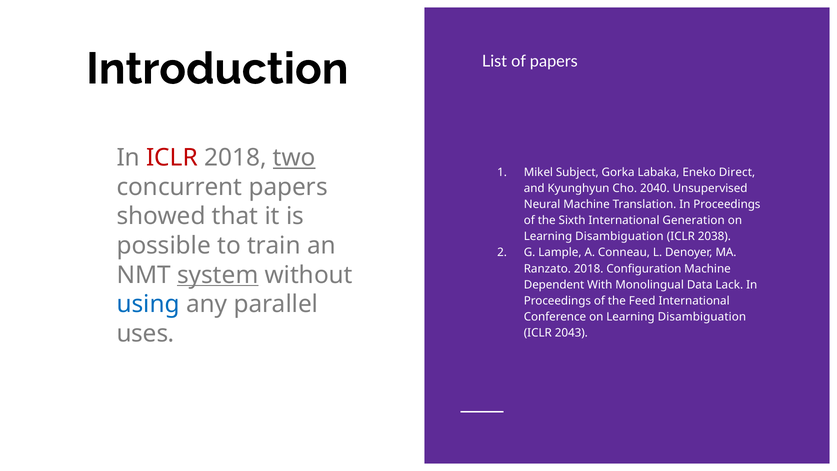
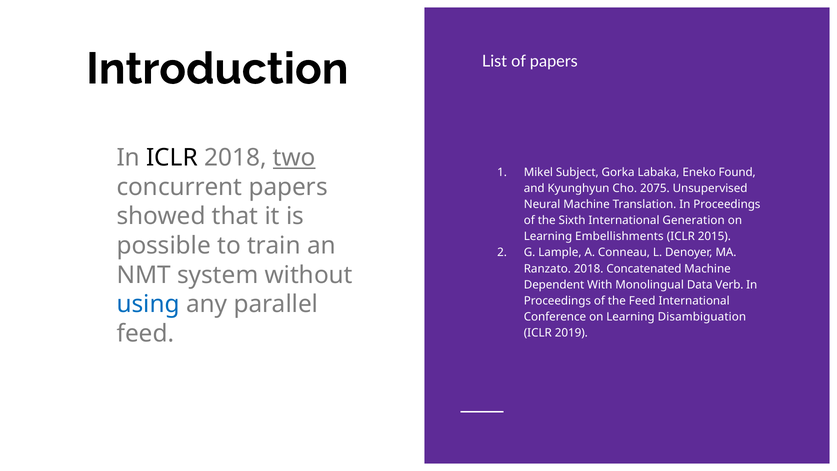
ICLR colour: red -> black (172, 158)
Direct: Direct -> Found (737, 172)
2040: 2040 -> 2075 (655, 188)
Disambiguation: Disambiguation -> Embellishments (619, 237)
2038: 2038 -> 2015 (714, 237)
Configuration: Configuration -> Concatenated (644, 269)
system underline: present -> none (218, 275)
Lack: Lack -> Verb (729, 285)
uses: uses -> feed (145, 333)
2043: 2043 -> 2019 (571, 333)
